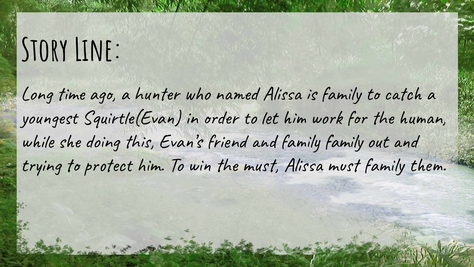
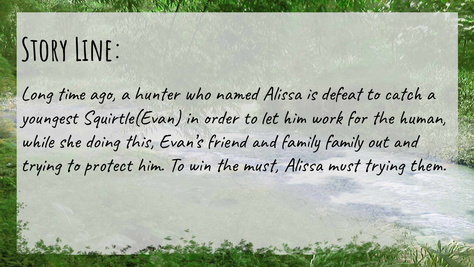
is family: family -> defeat (341, 94)
must family: family -> trying (384, 165)
